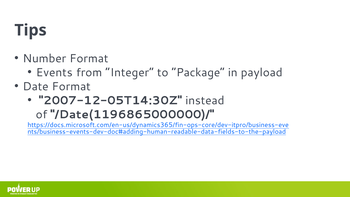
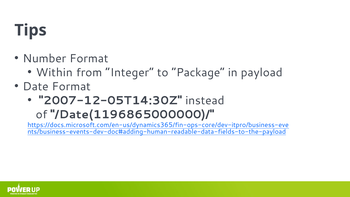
Events: Events -> Within (54, 72)
